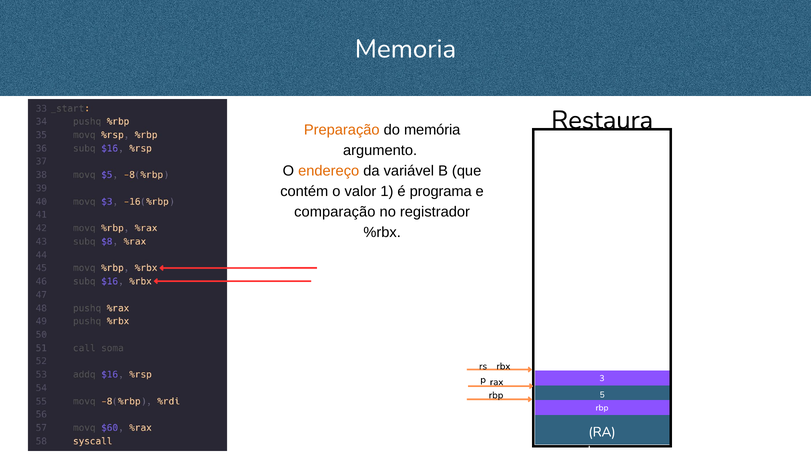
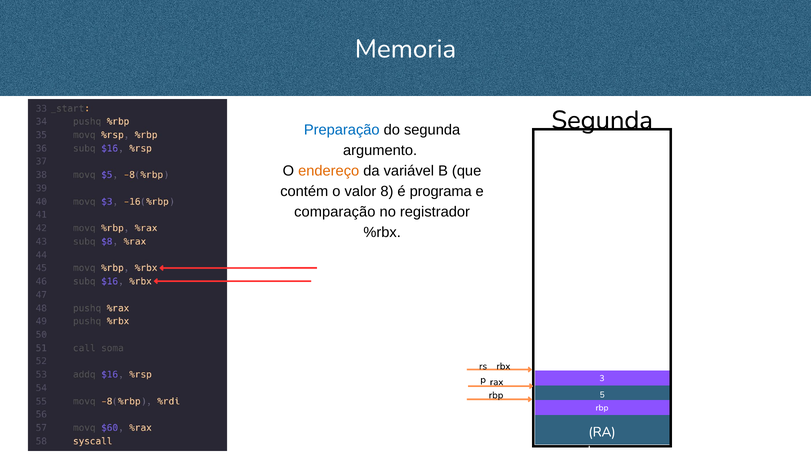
Restaura: Restaura -> Segunda (602, 120)
Preparação colour: orange -> blue (342, 130)
do memória: memória -> segunda (432, 130)
1: 1 -> 8 (387, 191)
